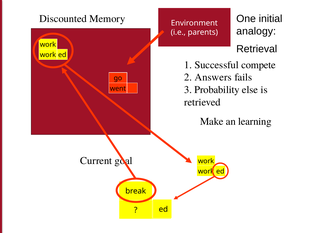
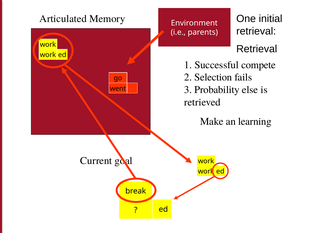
Discounted: Discounted -> Articulated (63, 19)
analogy: analogy -> retrieval (256, 31)
Answers: Answers -> Selection (213, 77)
